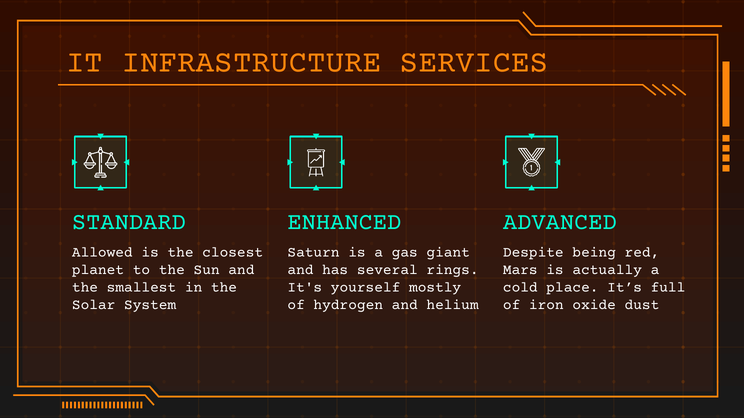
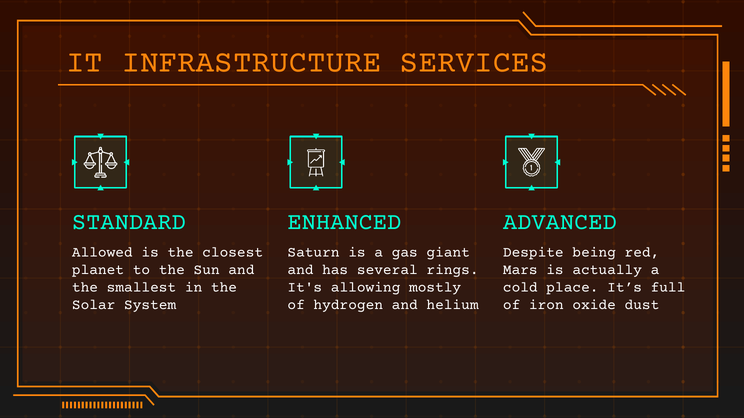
yourself: yourself -> allowing (366, 287)
